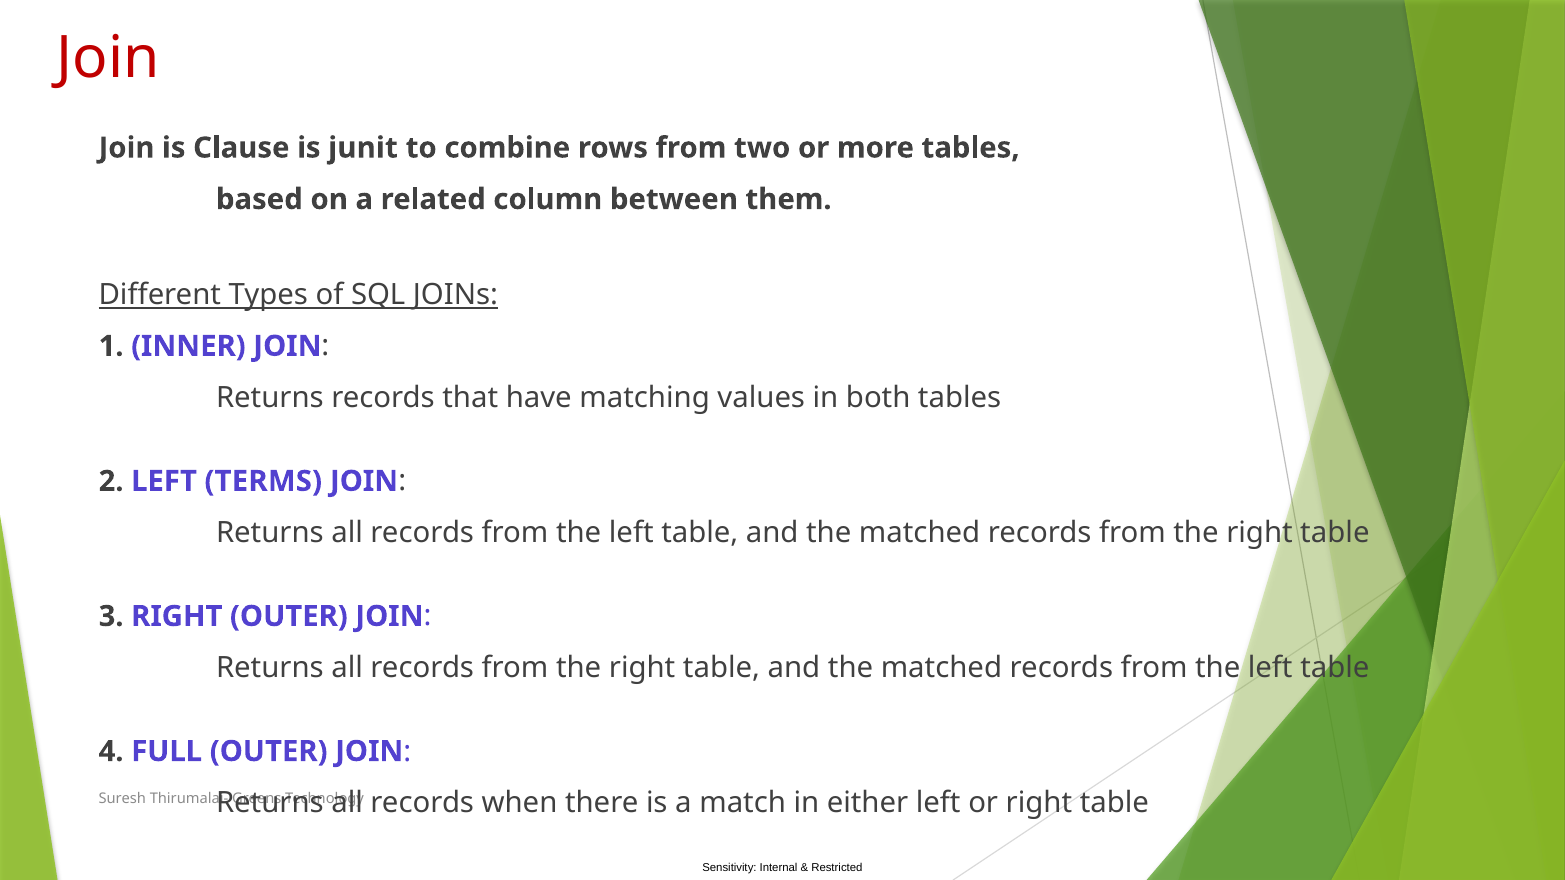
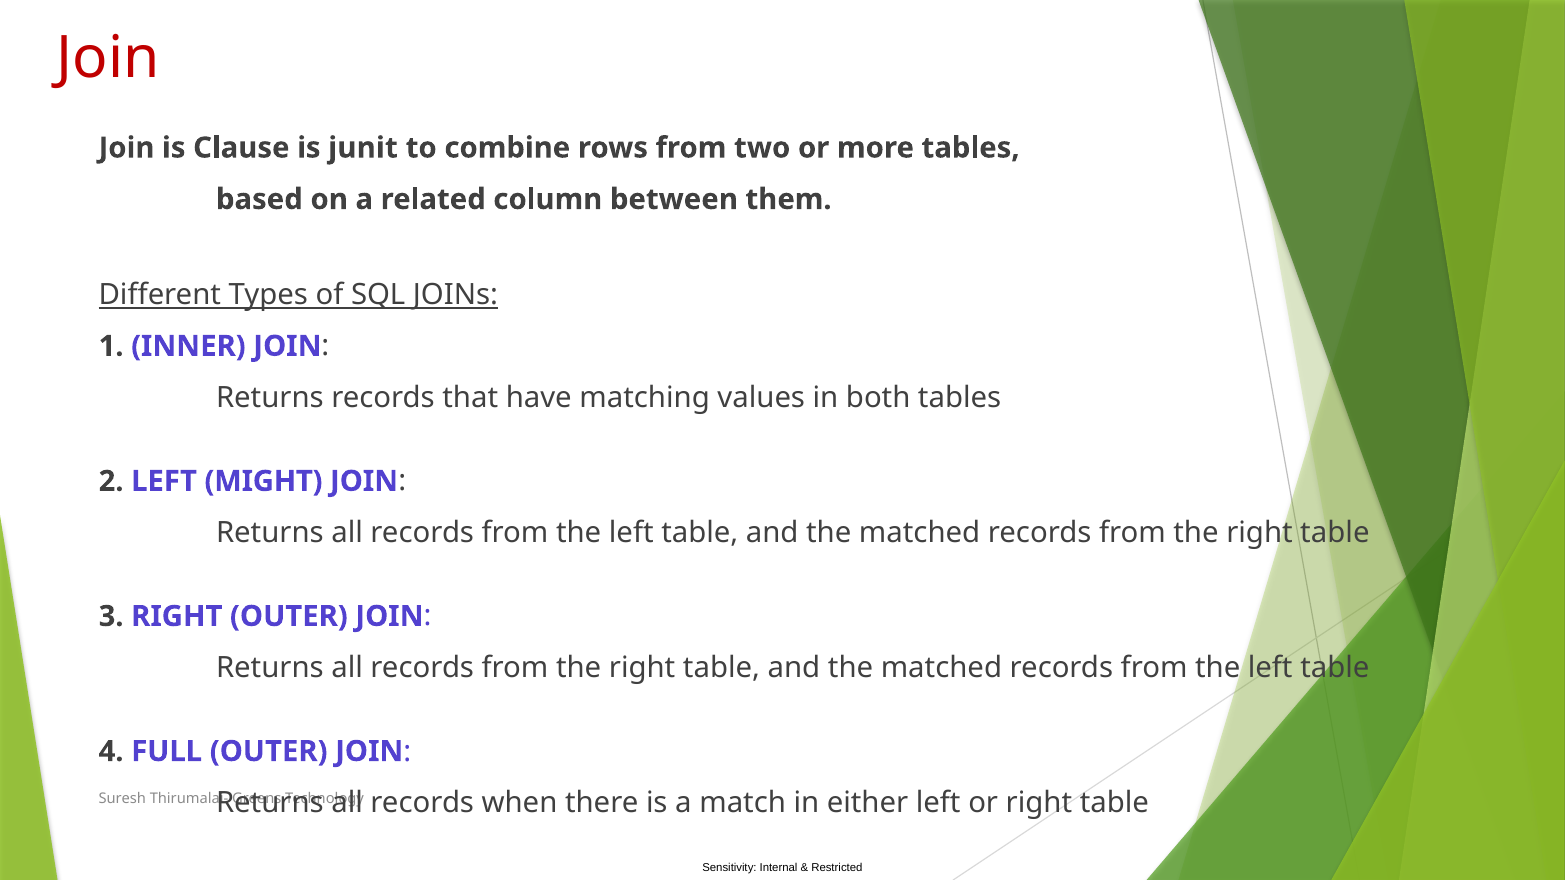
TERMS: TERMS -> MIGHT (264, 481)
